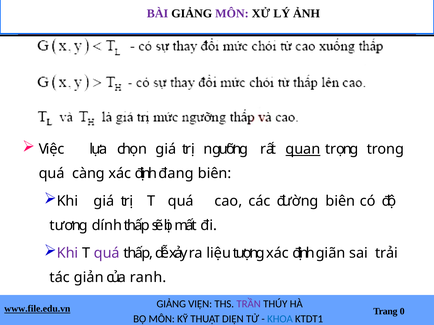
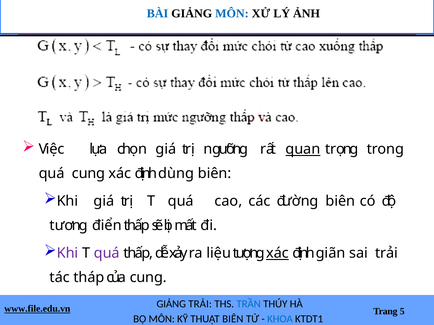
BÀI colour: purple -> blue (158, 13)
MÔN colour: purple -> blue (232, 13)
quá càng: càng -> cung (89, 174)
đang: đang -> dùng (176, 174)
dính: dính -> điển (107, 226)
xác underline: none -> present (277, 254)
giản: giản -> tháp (89, 278)
của ranh: ranh -> cung (148, 278)
GIẢNG VIỆN: VIỆN -> TRẢI (200, 304)
TRẦN colour: purple -> blue (249, 304)
0: 0 -> 5 (402, 312)
THUẬT DIỆN: DIỆN -> BIÊN (233, 320)
